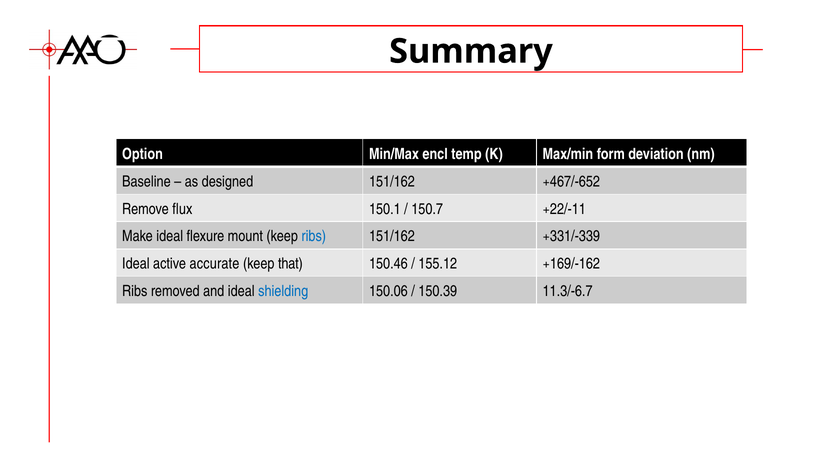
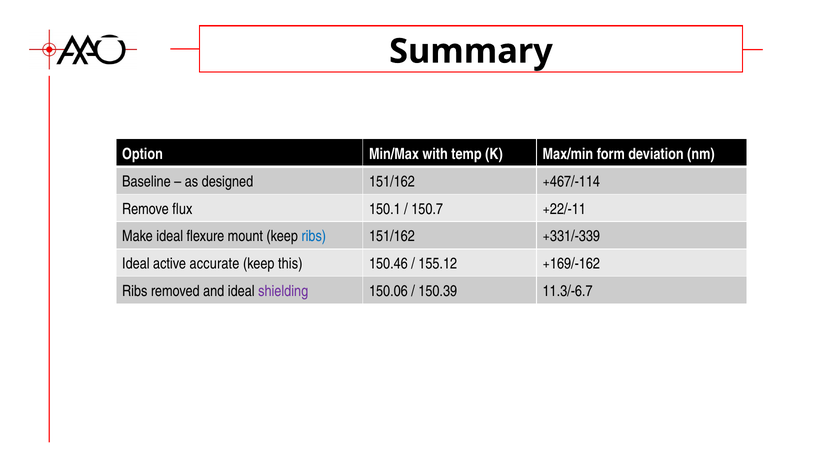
encl: encl -> with (435, 154)
+467/-652: +467/-652 -> +467/-114 (571, 182)
that: that -> this (290, 264)
shielding colour: blue -> purple (283, 291)
